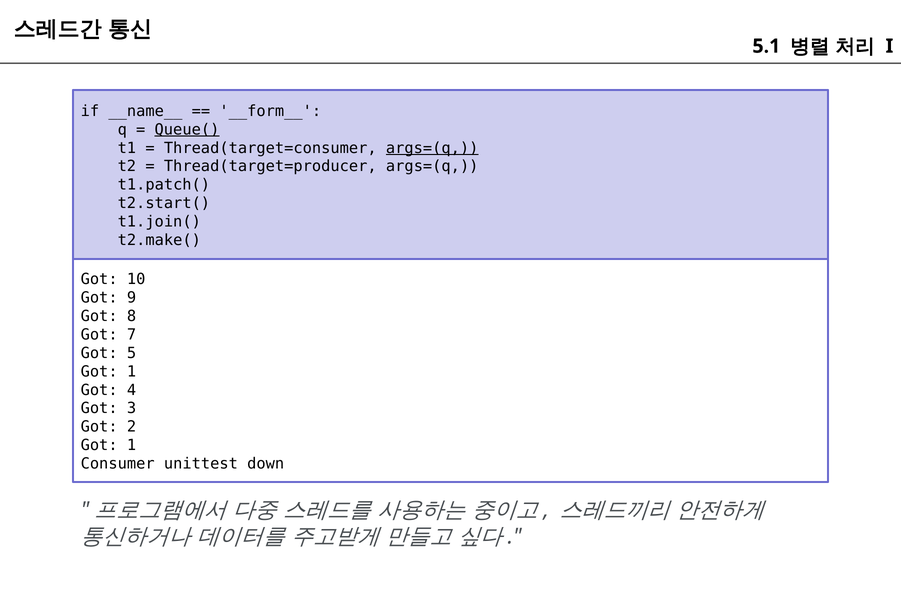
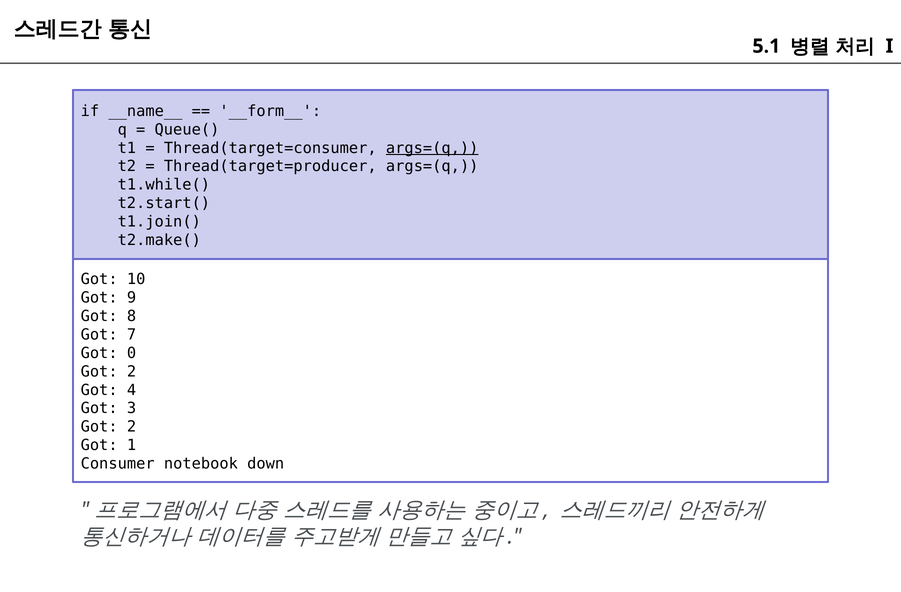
Queue( underline: present -> none (187, 129)
t1.patch(: t1.patch( -> t1.while( (164, 185)
5: 5 -> 0 (132, 353)
1: 1 -> 2 (132, 371)
unittest: unittest -> notebook (201, 464)
